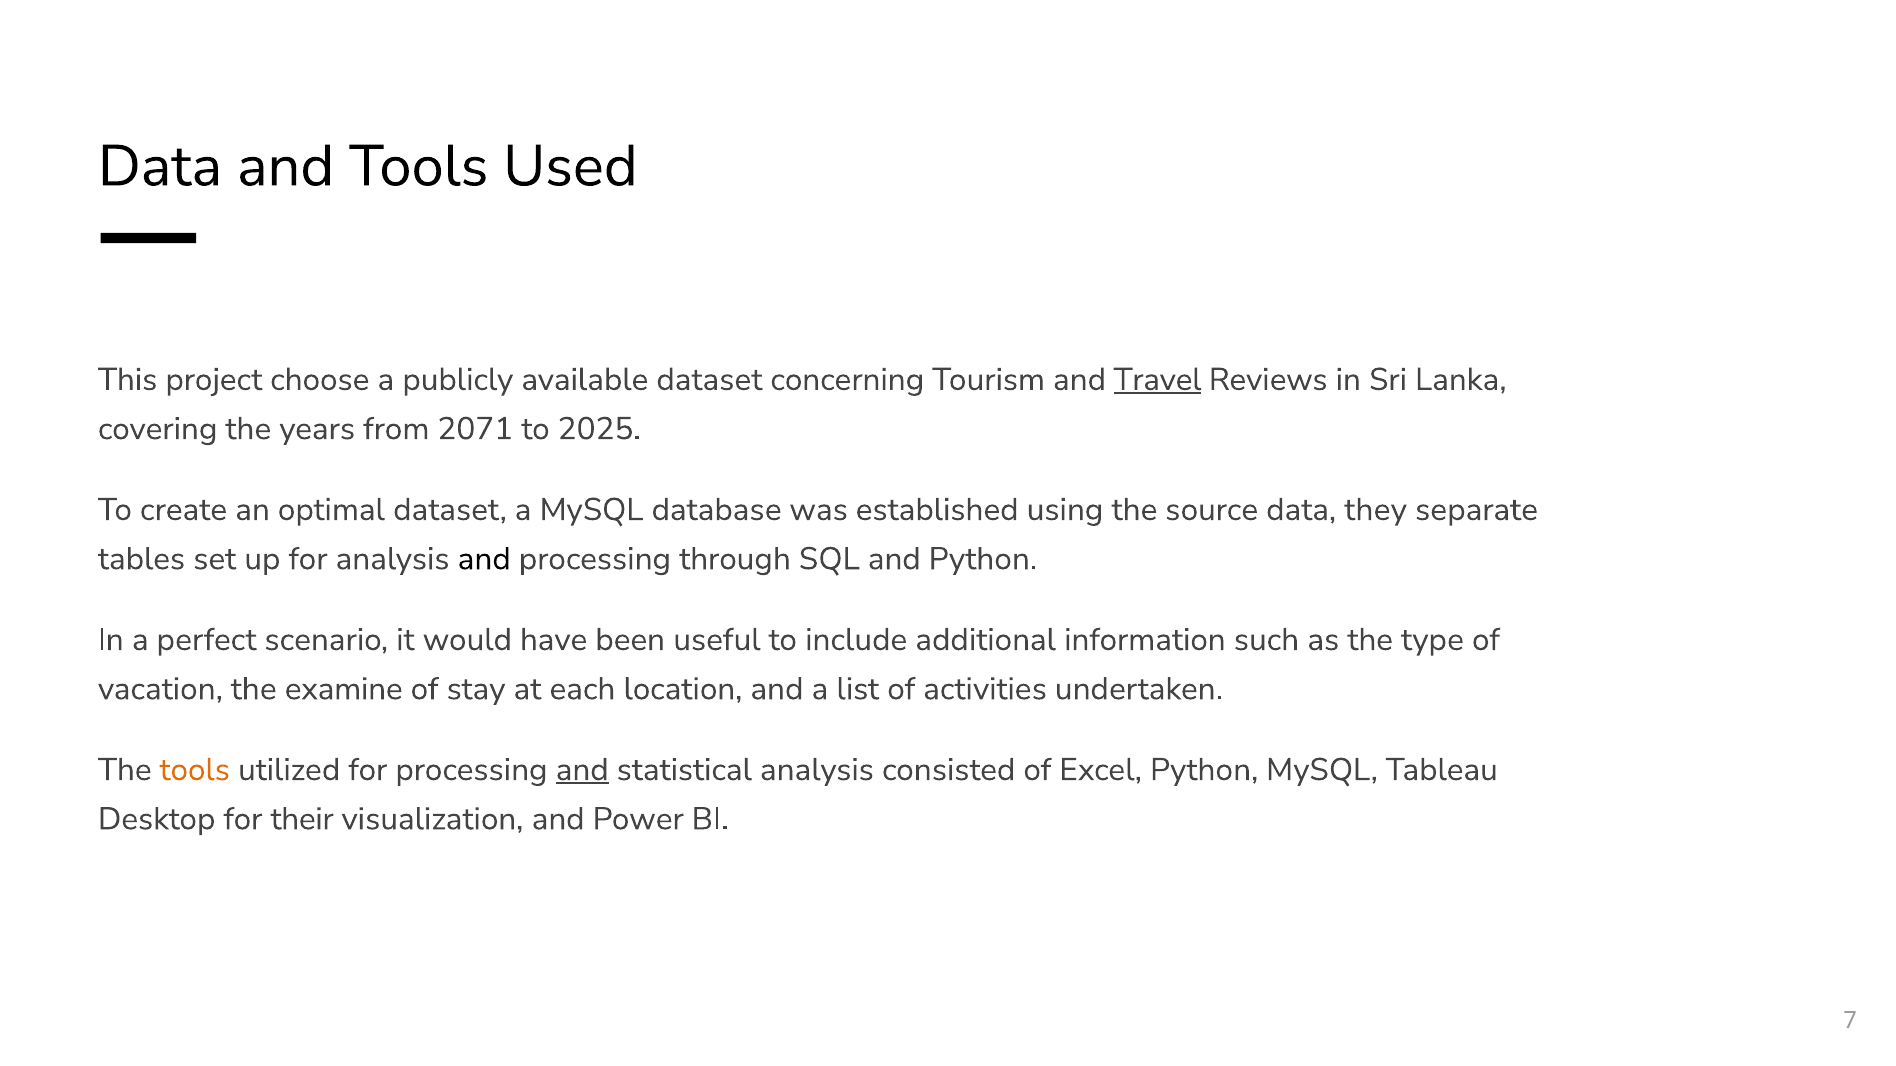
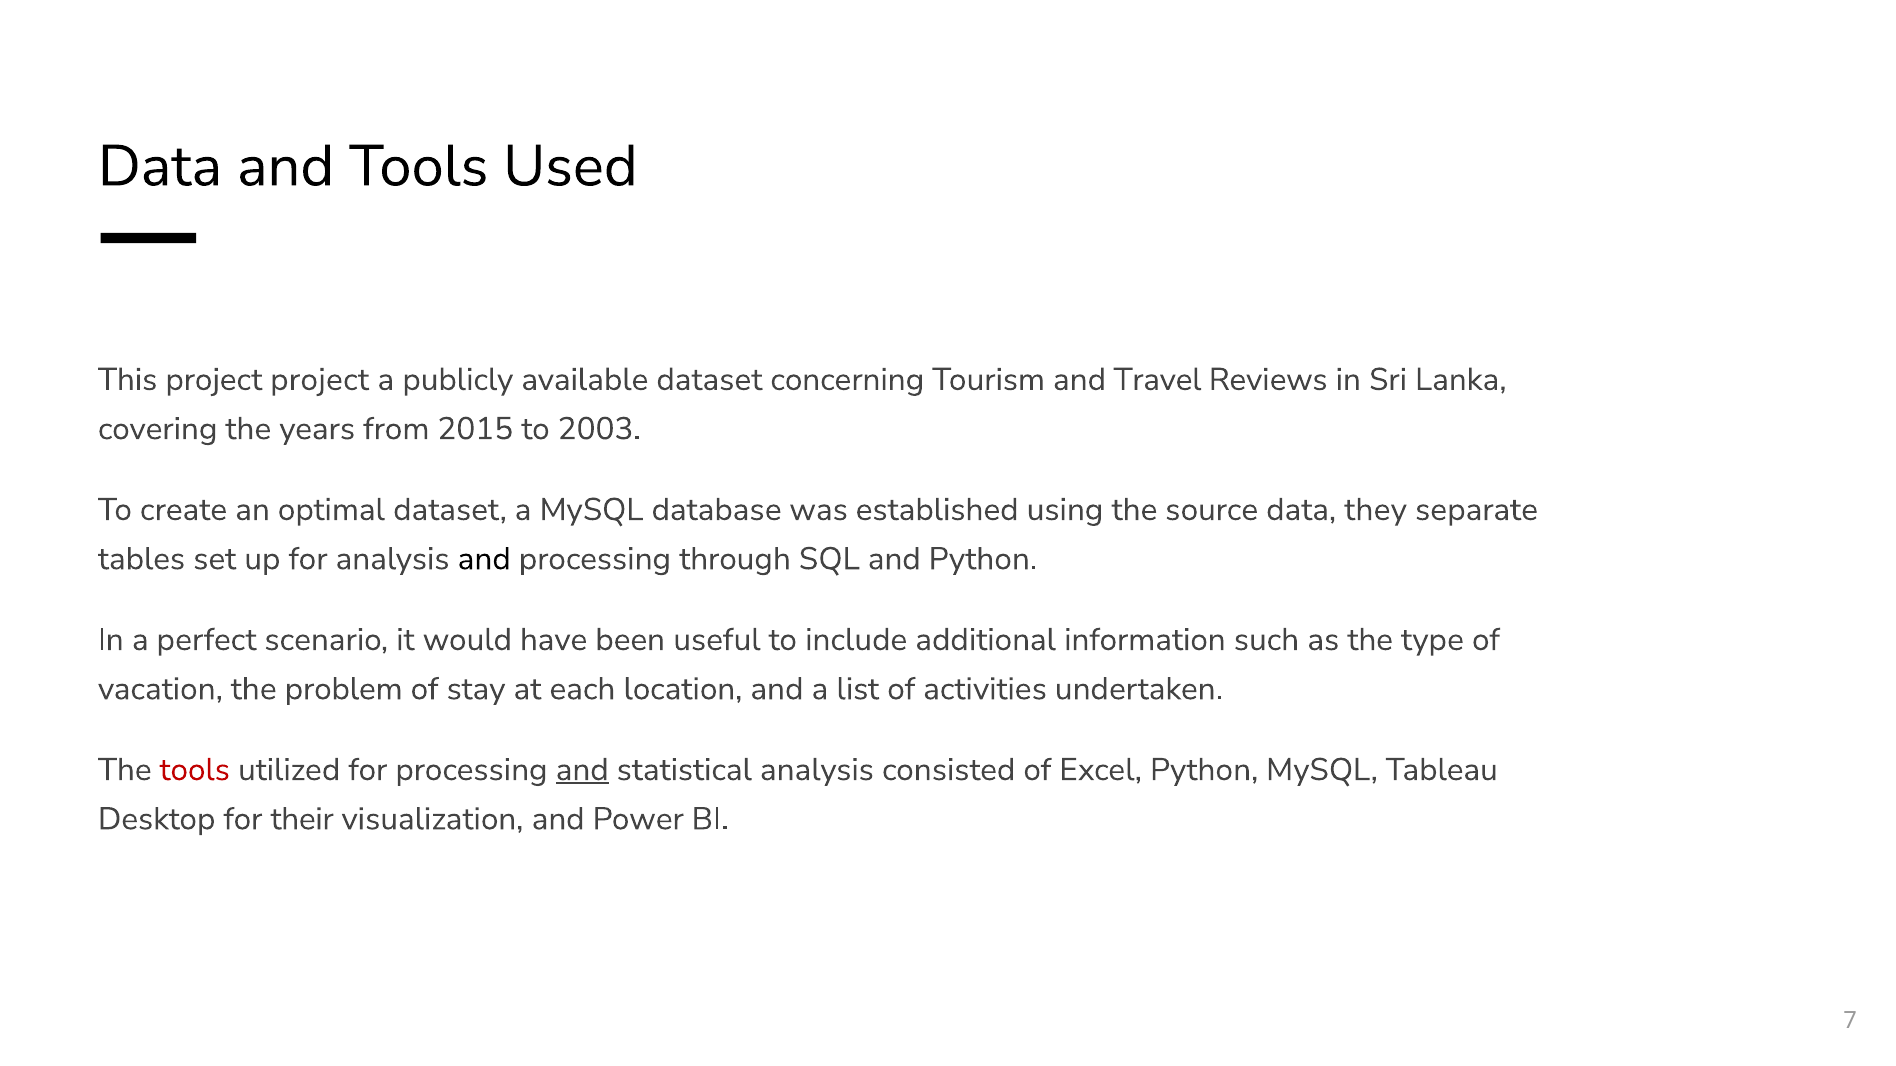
project choose: choose -> project (320, 380)
Travel underline: present -> none (1158, 380)
2071: 2071 -> 2015 (475, 429)
2025: 2025 -> 2003 (599, 429)
examine: examine -> problem (344, 689)
tools colour: orange -> red (195, 770)
